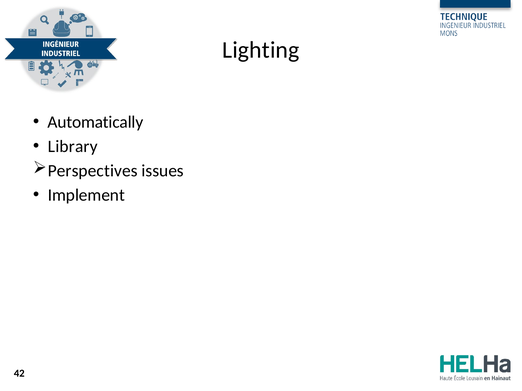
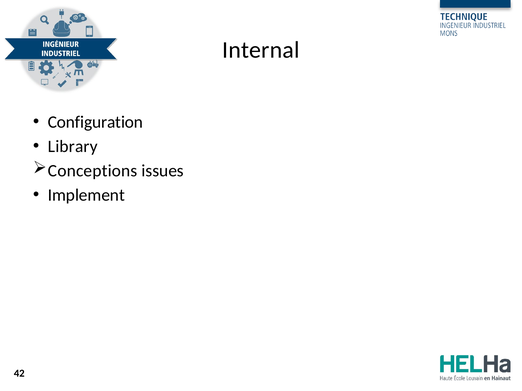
Lighting: Lighting -> Internal (261, 50)
Automatically: Automatically -> Configuration (95, 122)
Perspectives: Perspectives -> Conceptions (93, 171)
